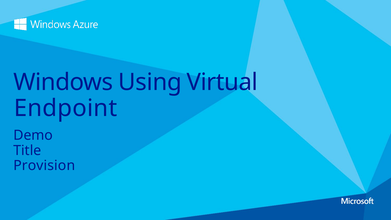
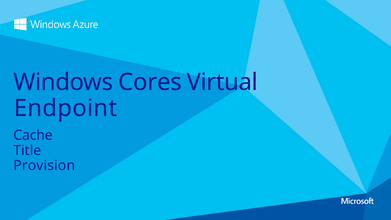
Using: Using -> Cores (150, 82)
Demo: Demo -> Cache (33, 135)
